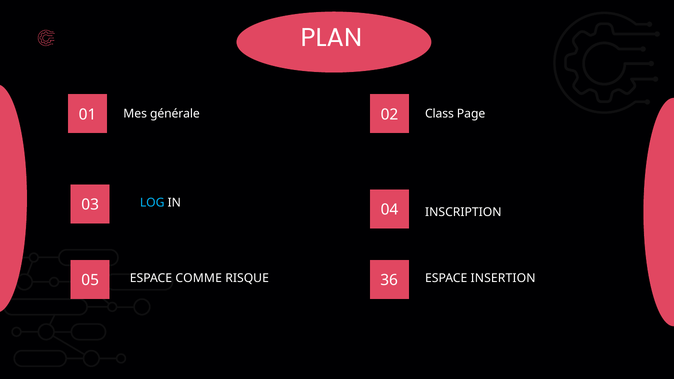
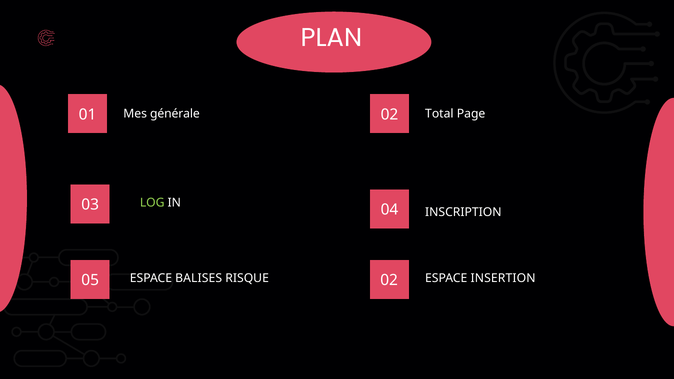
Class: Class -> Total (439, 114)
LOG colour: light blue -> light green (152, 203)
COMME: COMME -> BALISES (199, 278)
05 36: 36 -> 02 (389, 280)
